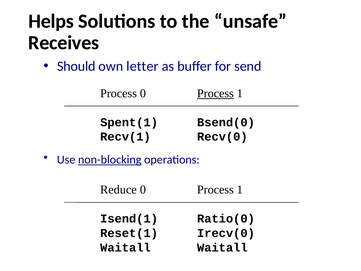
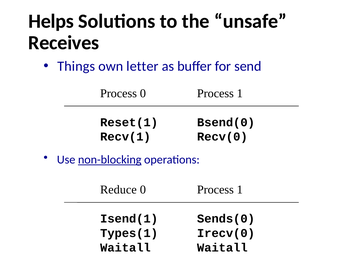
Should: Should -> Things (76, 66)
Process underline: present -> none (215, 93)
Spent(1: Spent(1 -> Reset(1 (129, 122)
Ratio(0: Ratio(0 -> Sends(0 (226, 218)
Reset(1: Reset(1 -> Types(1 (129, 233)
